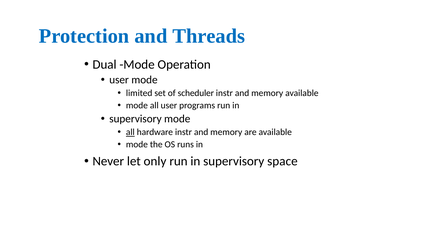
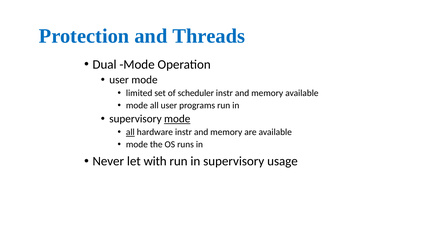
mode underline: none -> present (177, 119)
only: only -> with (155, 161)
space: space -> usage (282, 161)
